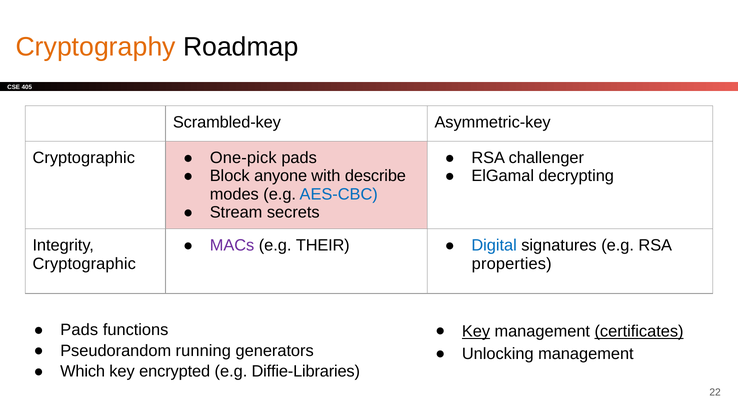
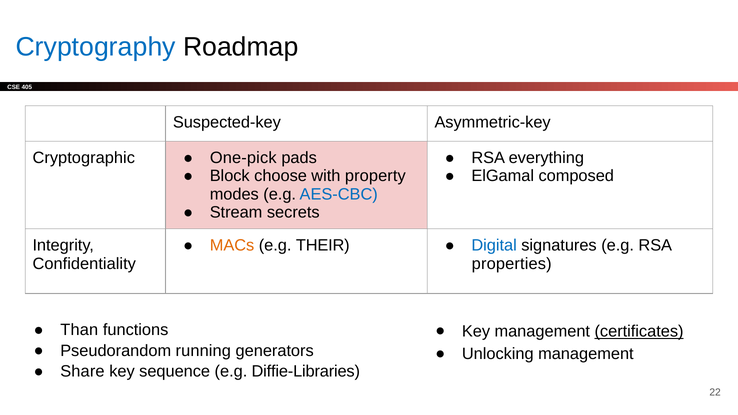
Cryptography colour: orange -> blue (96, 47)
Scrambled-key: Scrambled-key -> Suspected-key (227, 122)
challenger: challenger -> everything (546, 158)
anyone: anyone -> choose (281, 176)
describe: describe -> property (375, 176)
decrypting: decrypting -> composed (576, 176)
MACs colour: purple -> orange (232, 245)
Cryptographic: Cryptographic -> Confidentiality (84, 264)
Pads: Pads -> Than (79, 330)
Key underline: present -> none (476, 332)
Which: Which -> Share (82, 372)
encrypted: encrypted -> sequence (175, 372)
